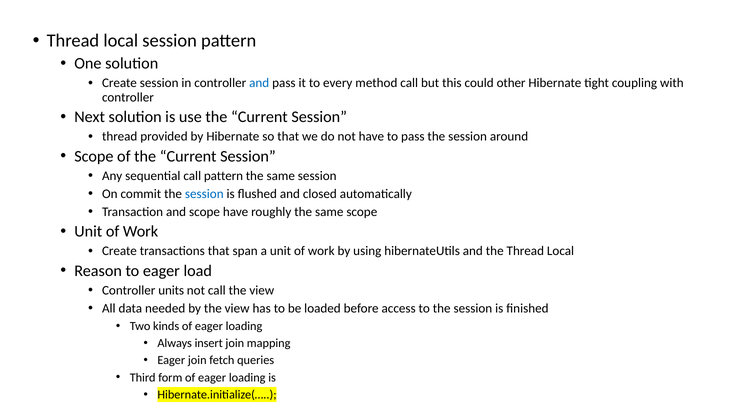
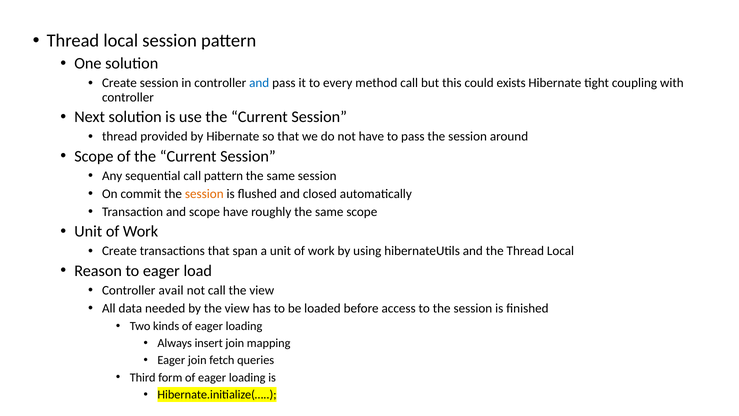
other: other -> exists (511, 83)
session colour: blue -> orange (204, 194)
units: units -> avail (171, 290)
